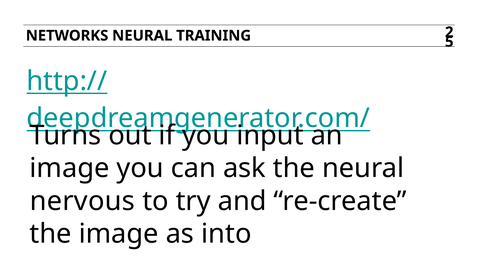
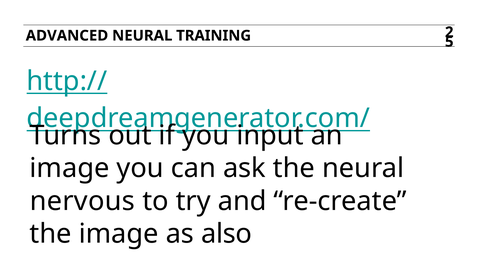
NETWORKS: NETWORKS -> ADVANCED (67, 36)
into: into -> also (227, 233)
